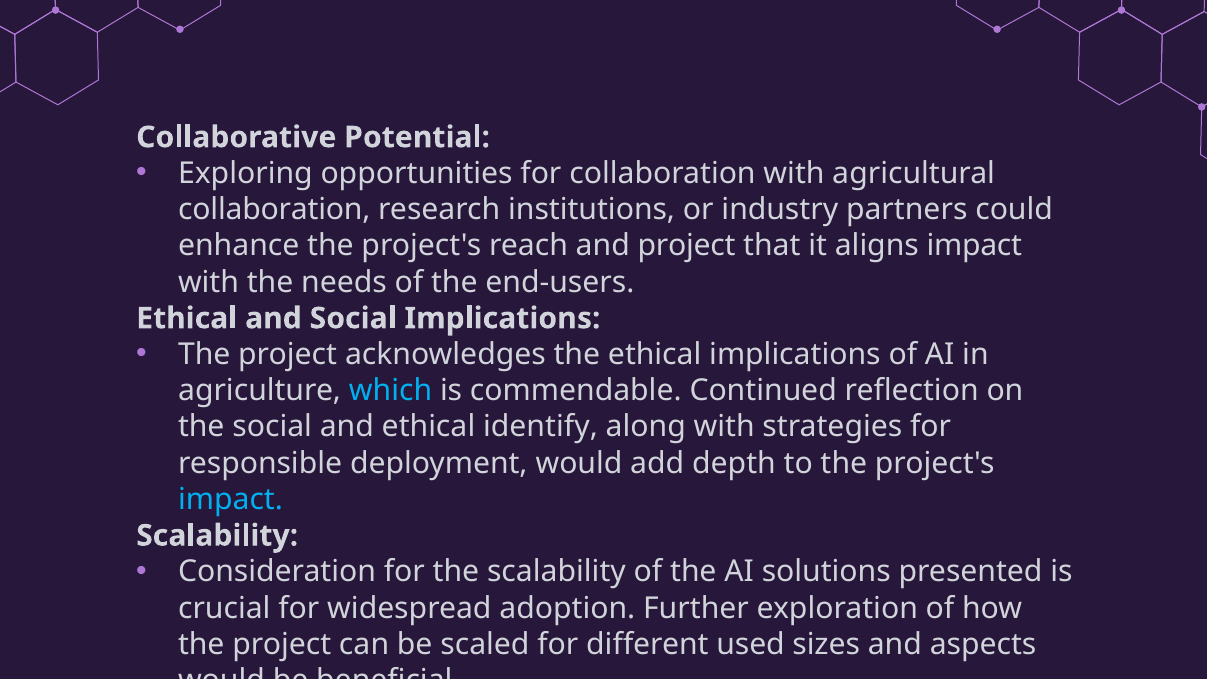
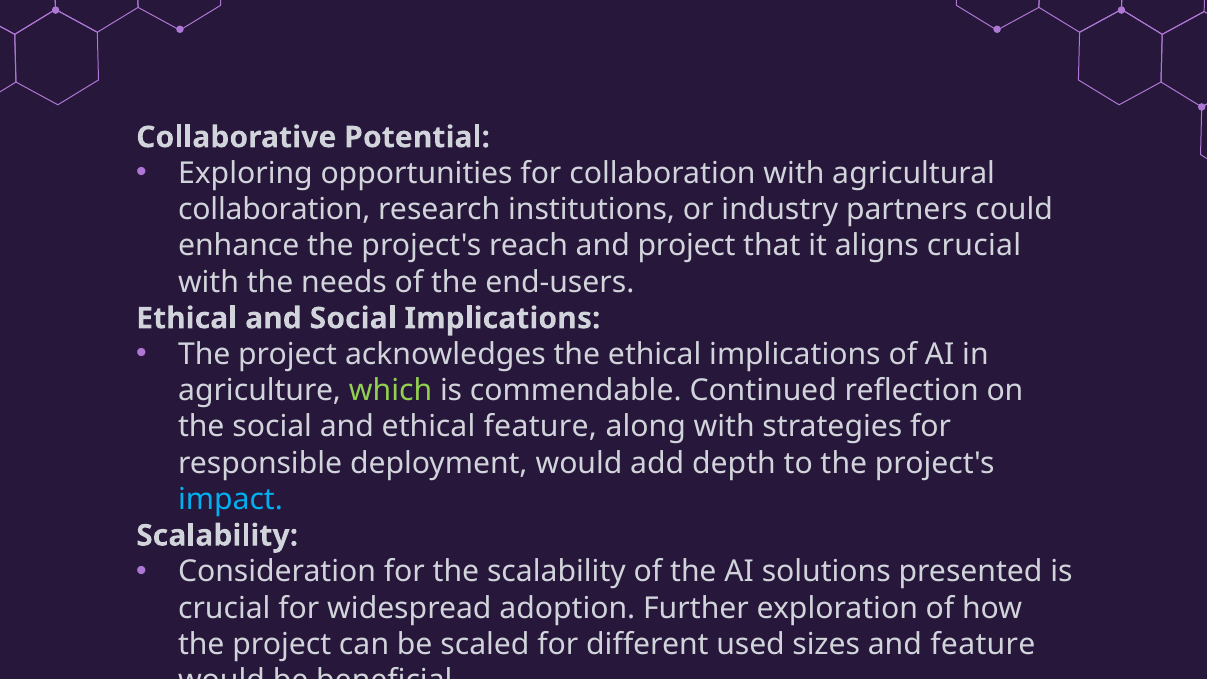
aligns impact: impact -> crucial (974, 246)
which colour: light blue -> light green (391, 391)
ethical identify: identify -> feature (540, 427)
and aspects: aspects -> feature (983, 644)
